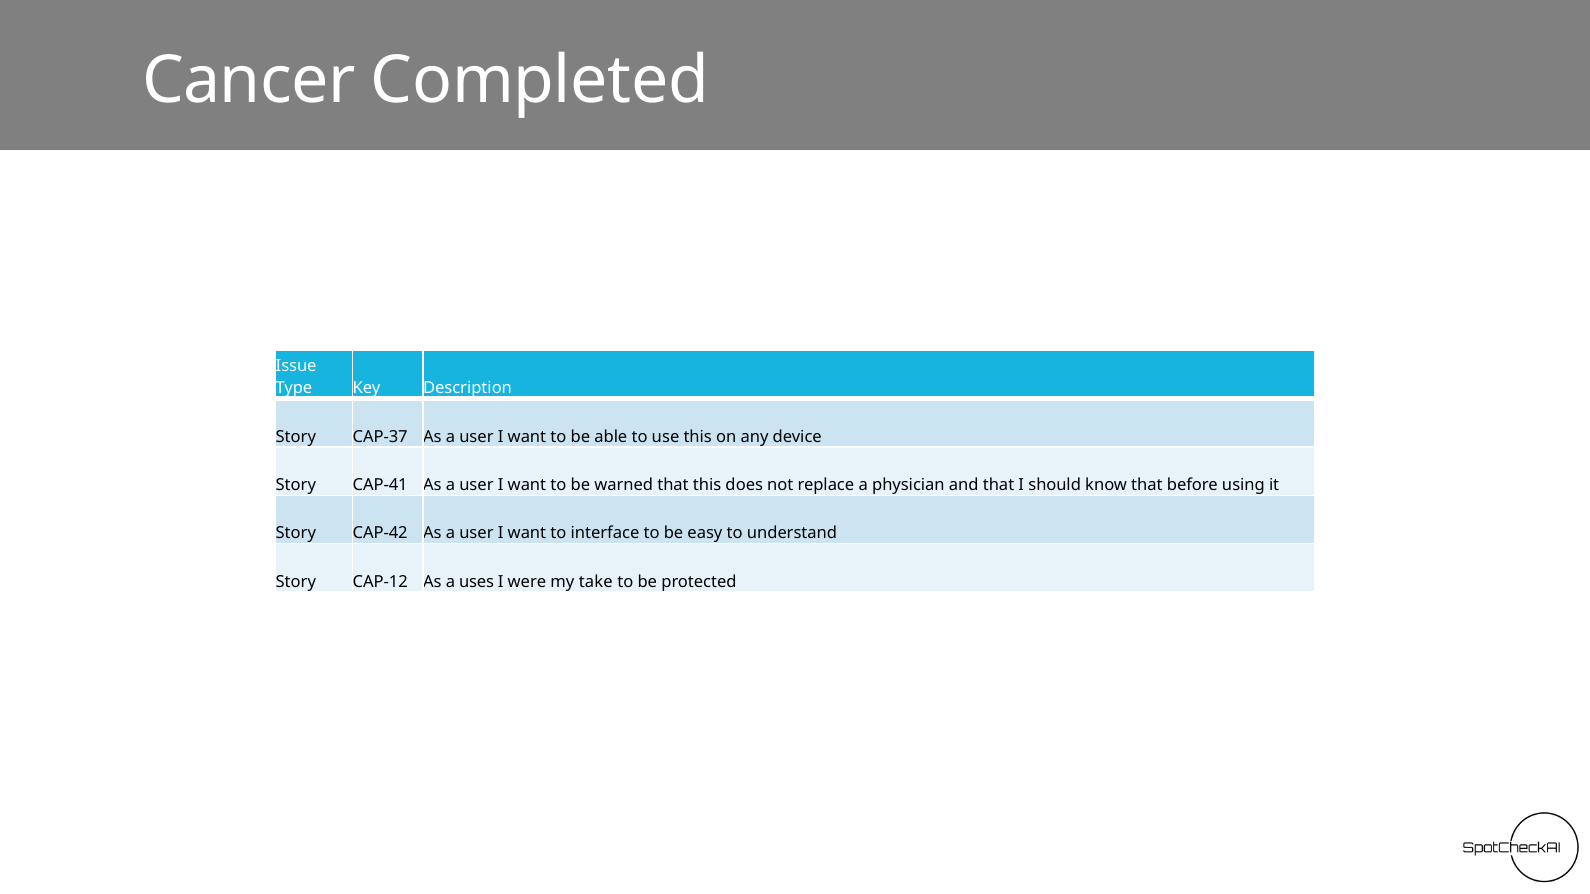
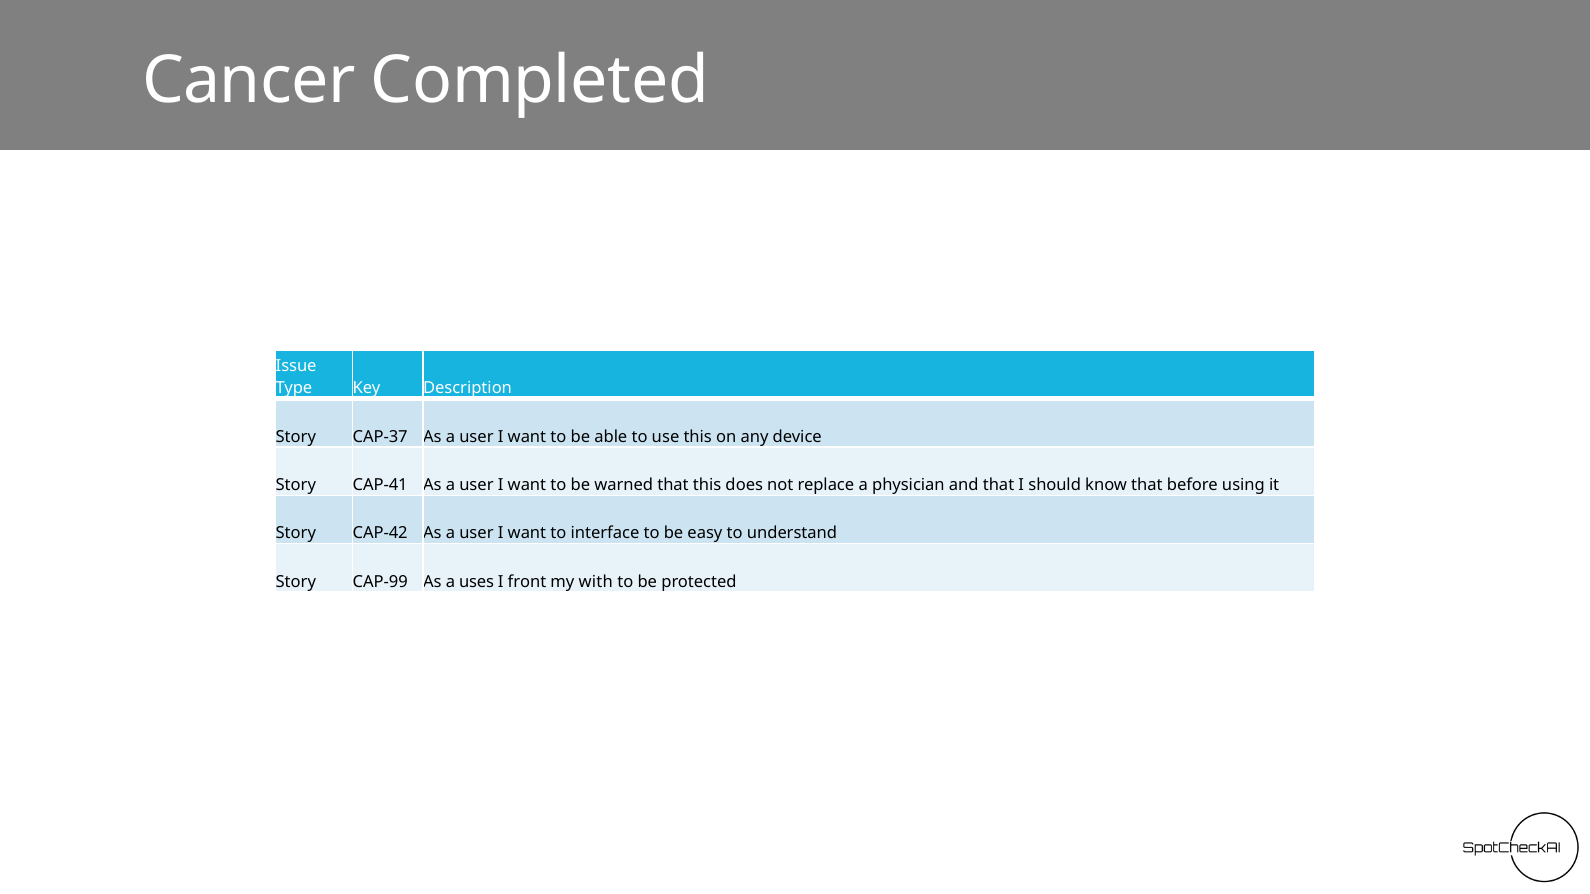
CAP-12: CAP-12 -> CAP-99 (380, 582)
were: were -> front (527, 582)
take: take -> with (596, 582)
